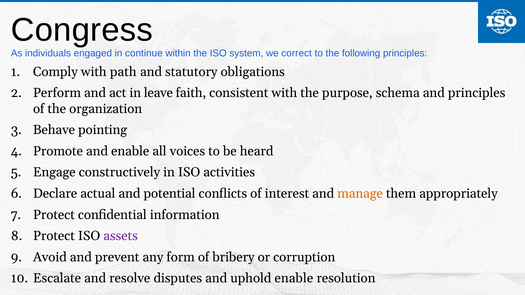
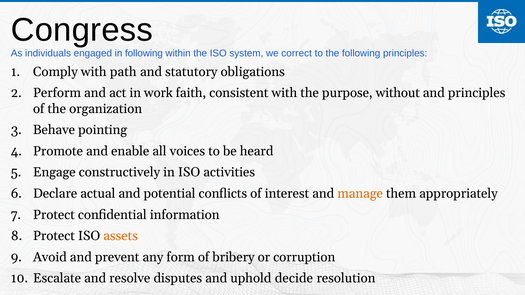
in continue: continue -> following (144, 53)
leave: leave -> work (158, 93)
schema: schema -> without (398, 93)
assets colour: purple -> orange (121, 236)
uphold enable: enable -> decide (294, 279)
